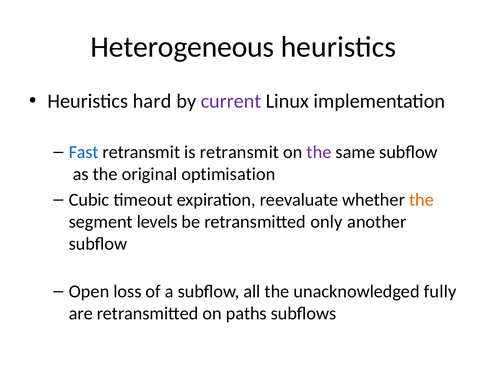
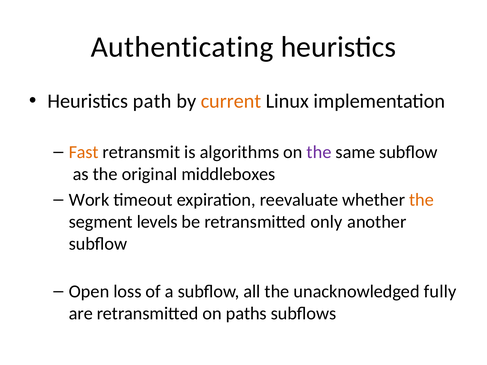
Heterogeneous: Heterogeneous -> Authenticating (182, 47)
hard: hard -> path (152, 101)
current colour: purple -> orange (231, 101)
Fast colour: blue -> orange (84, 152)
is retransmit: retransmit -> algorithms (239, 152)
optimisation: optimisation -> middleboxes (228, 174)
Cubic: Cubic -> Work (89, 200)
